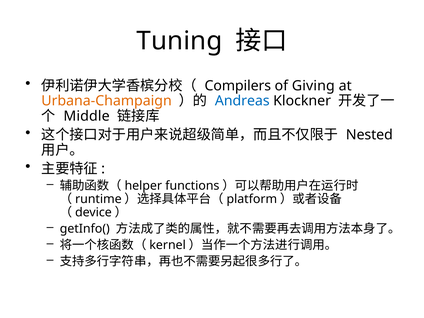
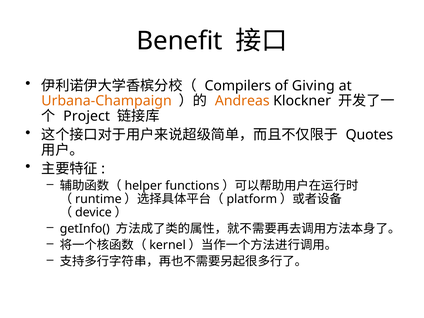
Tuning: Tuning -> Benefit (180, 41)
Andreas colour: blue -> orange (242, 101)
Middle: Middle -> Project (87, 116)
Nested: Nested -> Quotes (369, 135)
